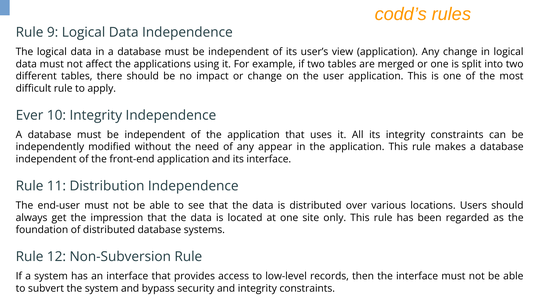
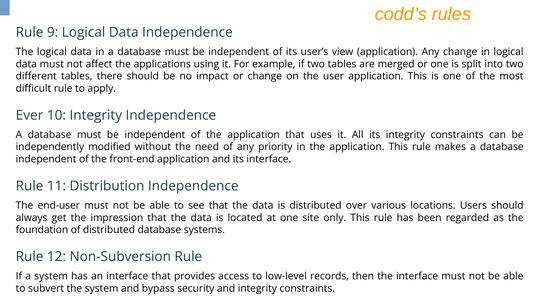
appear: appear -> priority (275, 147)
